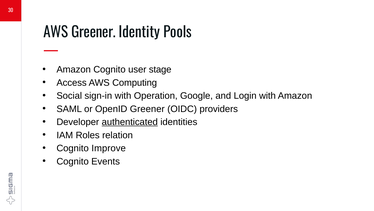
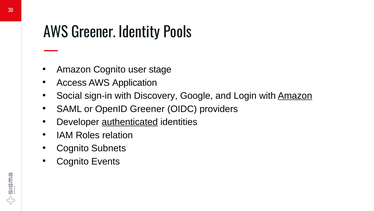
Computing: Computing -> Application (135, 82)
Operation: Operation -> Discovery (156, 96)
Amazon underline: none -> present (295, 96)
Improve: Improve -> Subnets (109, 148)
